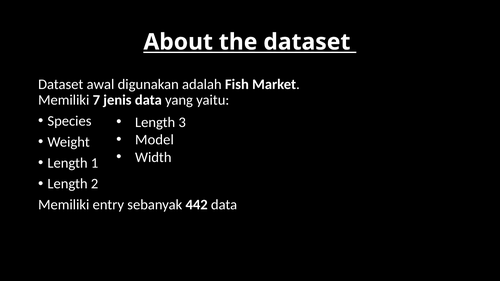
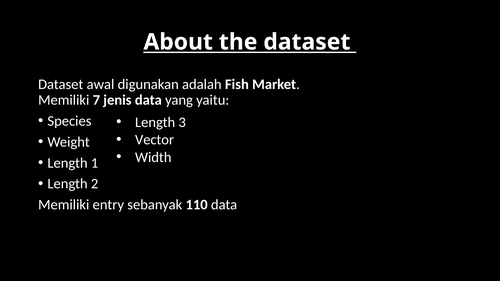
Model: Model -> Vector (155, 140)
442: 442 -> 110 (197, 205)
